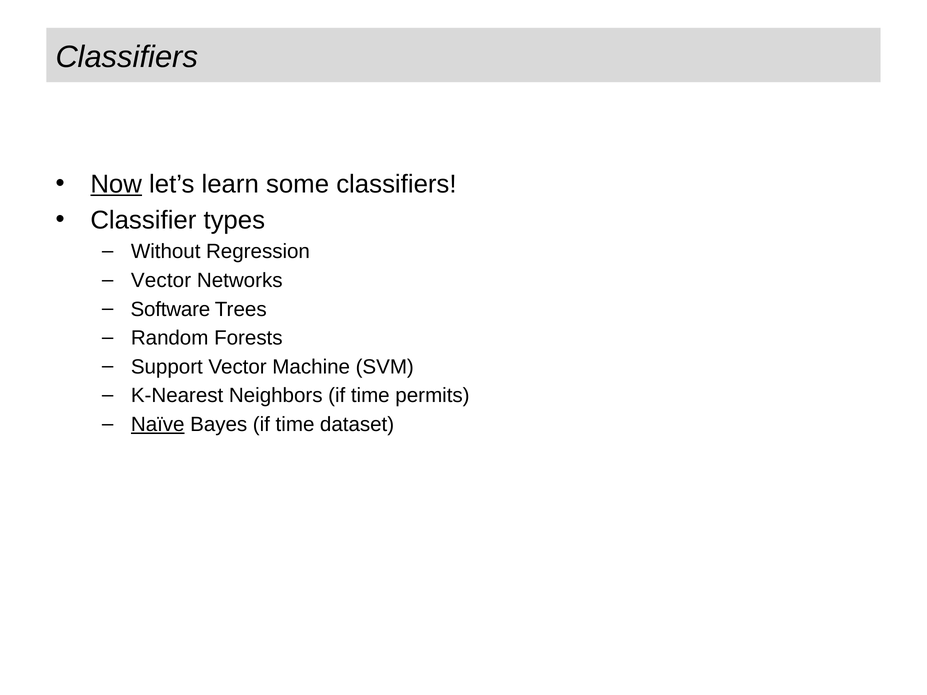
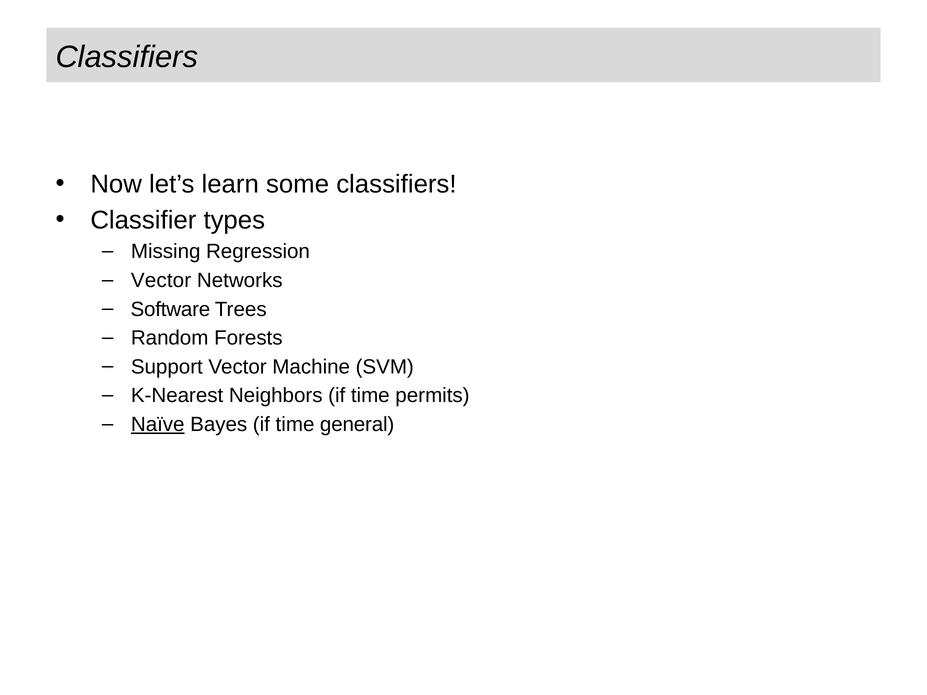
Now underline: present -> none (116, 184)
Without: Without -> Missing (166, 252)
dataset: dataset -> general (357, 425)
